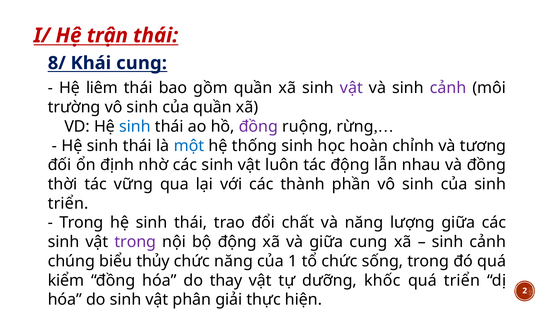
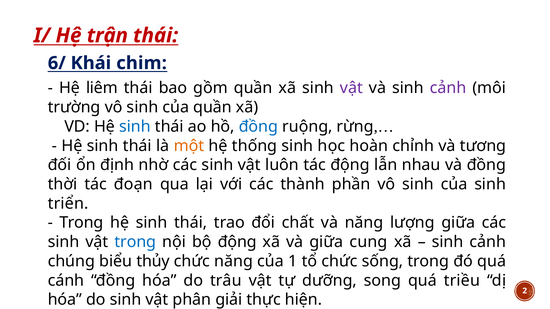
8/: 8/ -> 6/ (57, 63)
Khái cung: cung -> chim (142, 63)
đồng colour: purple -> blue (258, 127)
một colour: blue -> orange (189, 146)
vững: vững -> đoạn (133, 184)
trong colour: purple -> blue (135, 242)
kiểm: kiểm -> cánh (66, 281)
thay: thay -> trâu (226, 281)
khốc: khốc -> song (382, 281)
quá triển: triển -> triều (462, 281)
